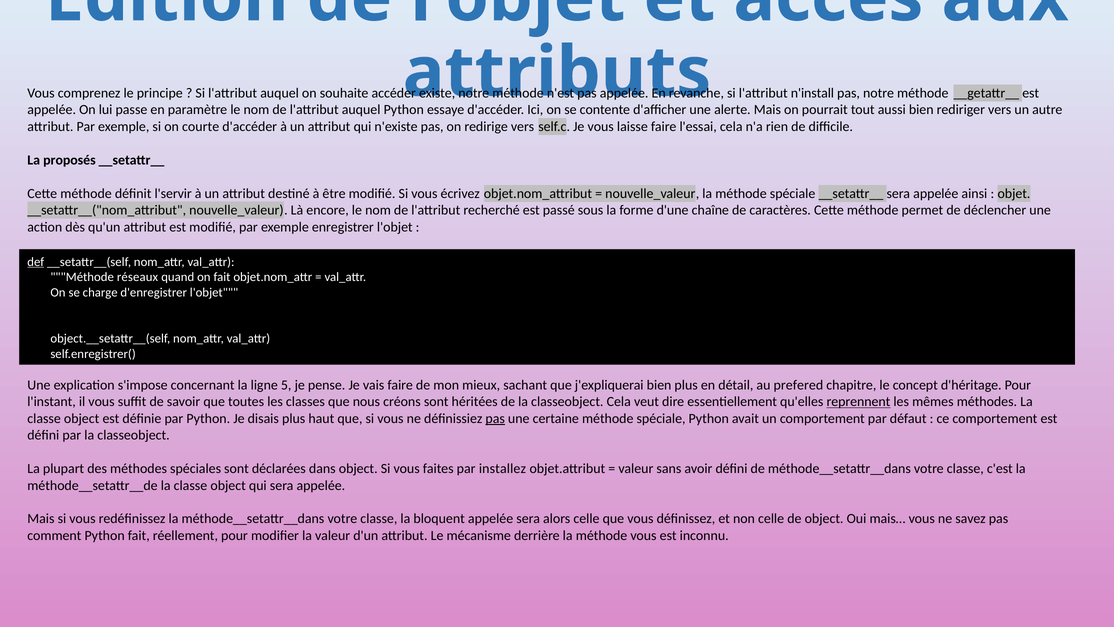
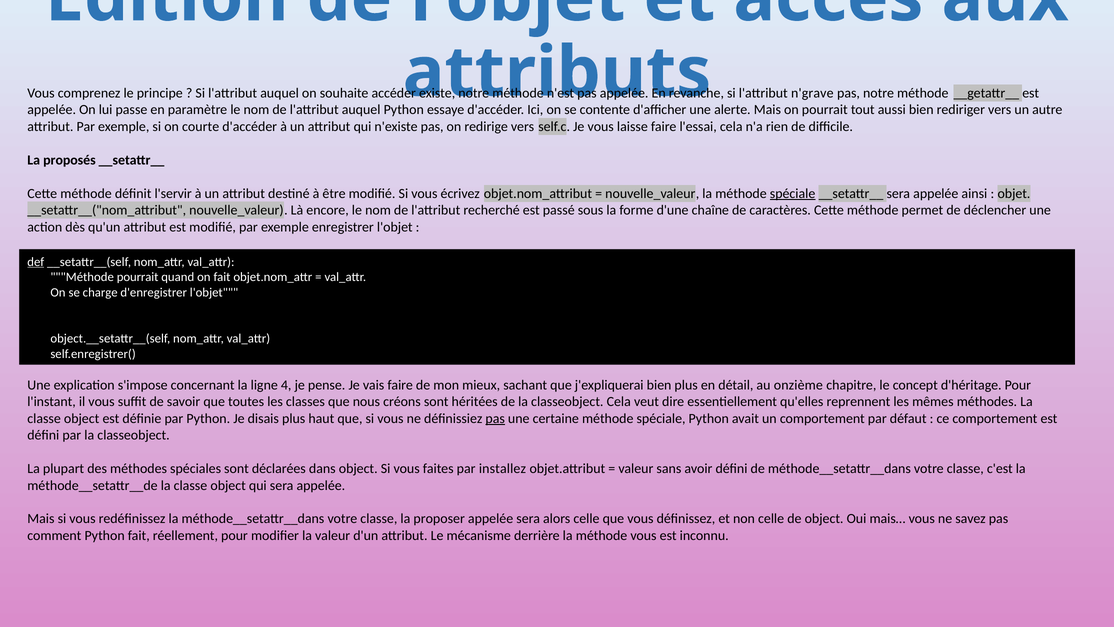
n'install: n'install -> n'grave (812, 93)
spéciale underline: none -> present (793, 193)
Méthode réseaux: réseaux -> pourrait (138, 277)
5: 5 -> 4 (286, 385)
prefered: prefered -> onzième (798, 385)
reprennent underline: present -> none (858, 402)
bloquent: bloquent -> proposer (439, 519)
